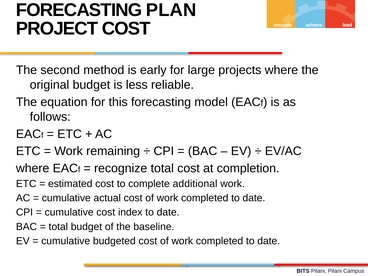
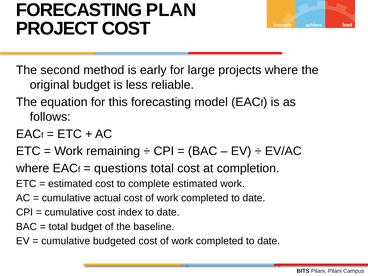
recognize: recognize -> questions (121, 168)
complete additional: additional -> estimated (195, 184)
